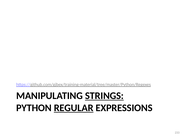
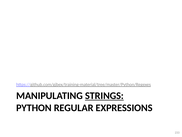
REGULAR underline: present -> none (74, 108)
